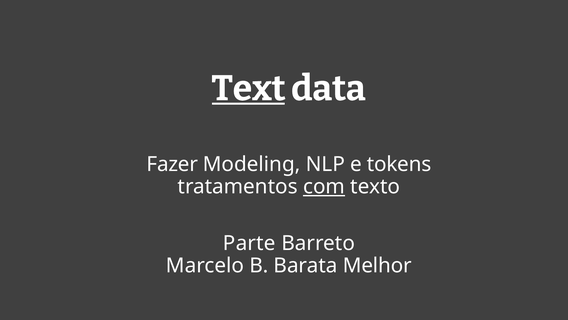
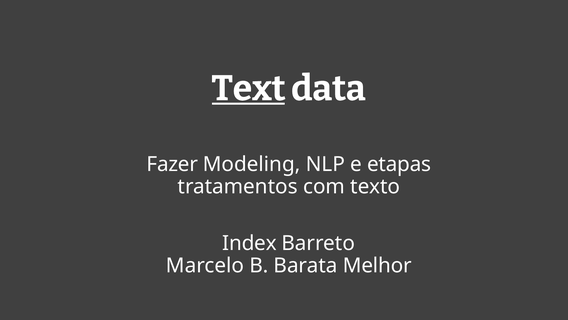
tokens: tokens -> etapas (399, 164)
com underline: present -> none (324, 186)
Parte: Parte -> Index (250, 243)
